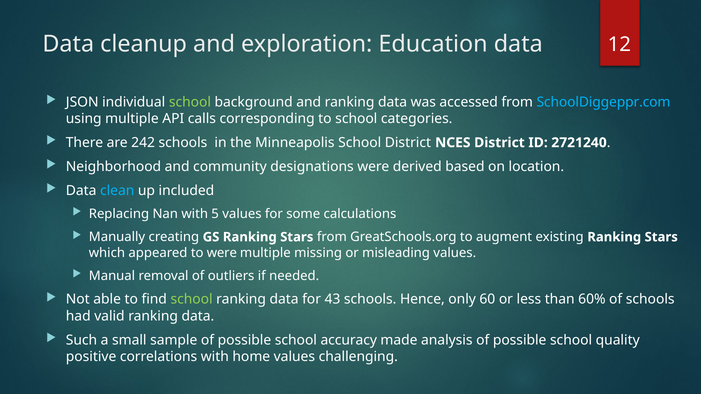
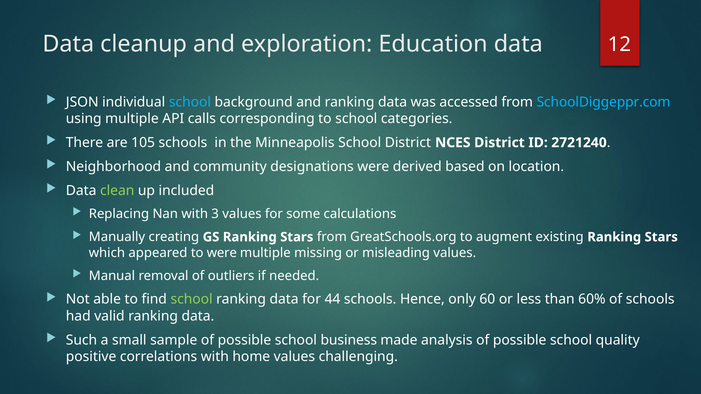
school colour: light green -> light blue (190, 102)
242: 242 -> 105 (143, 143)
clean colour: light blue -> light green (117, 191)
5: 5 -> 3 (215, 214)
43: 43 -> 44 (332, 300)
accuracy: accuracy -> business (349, 340)
